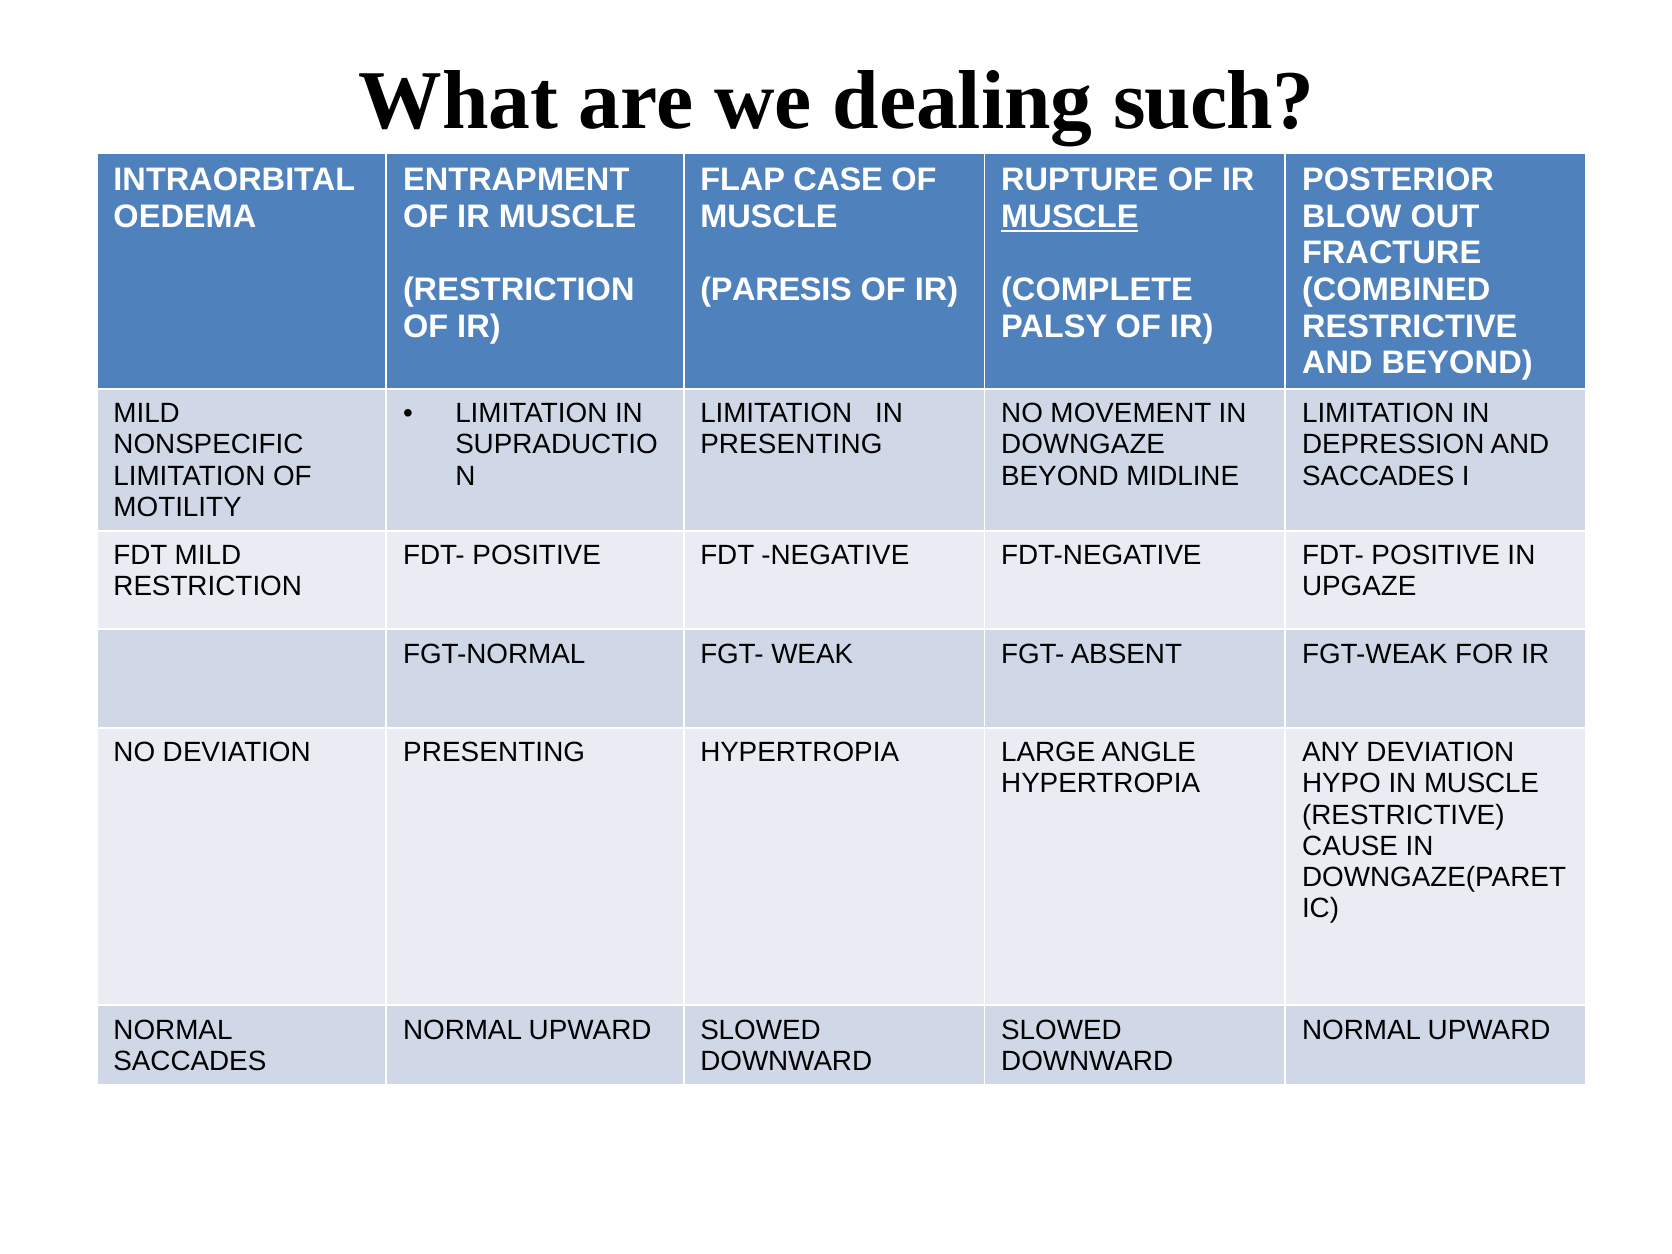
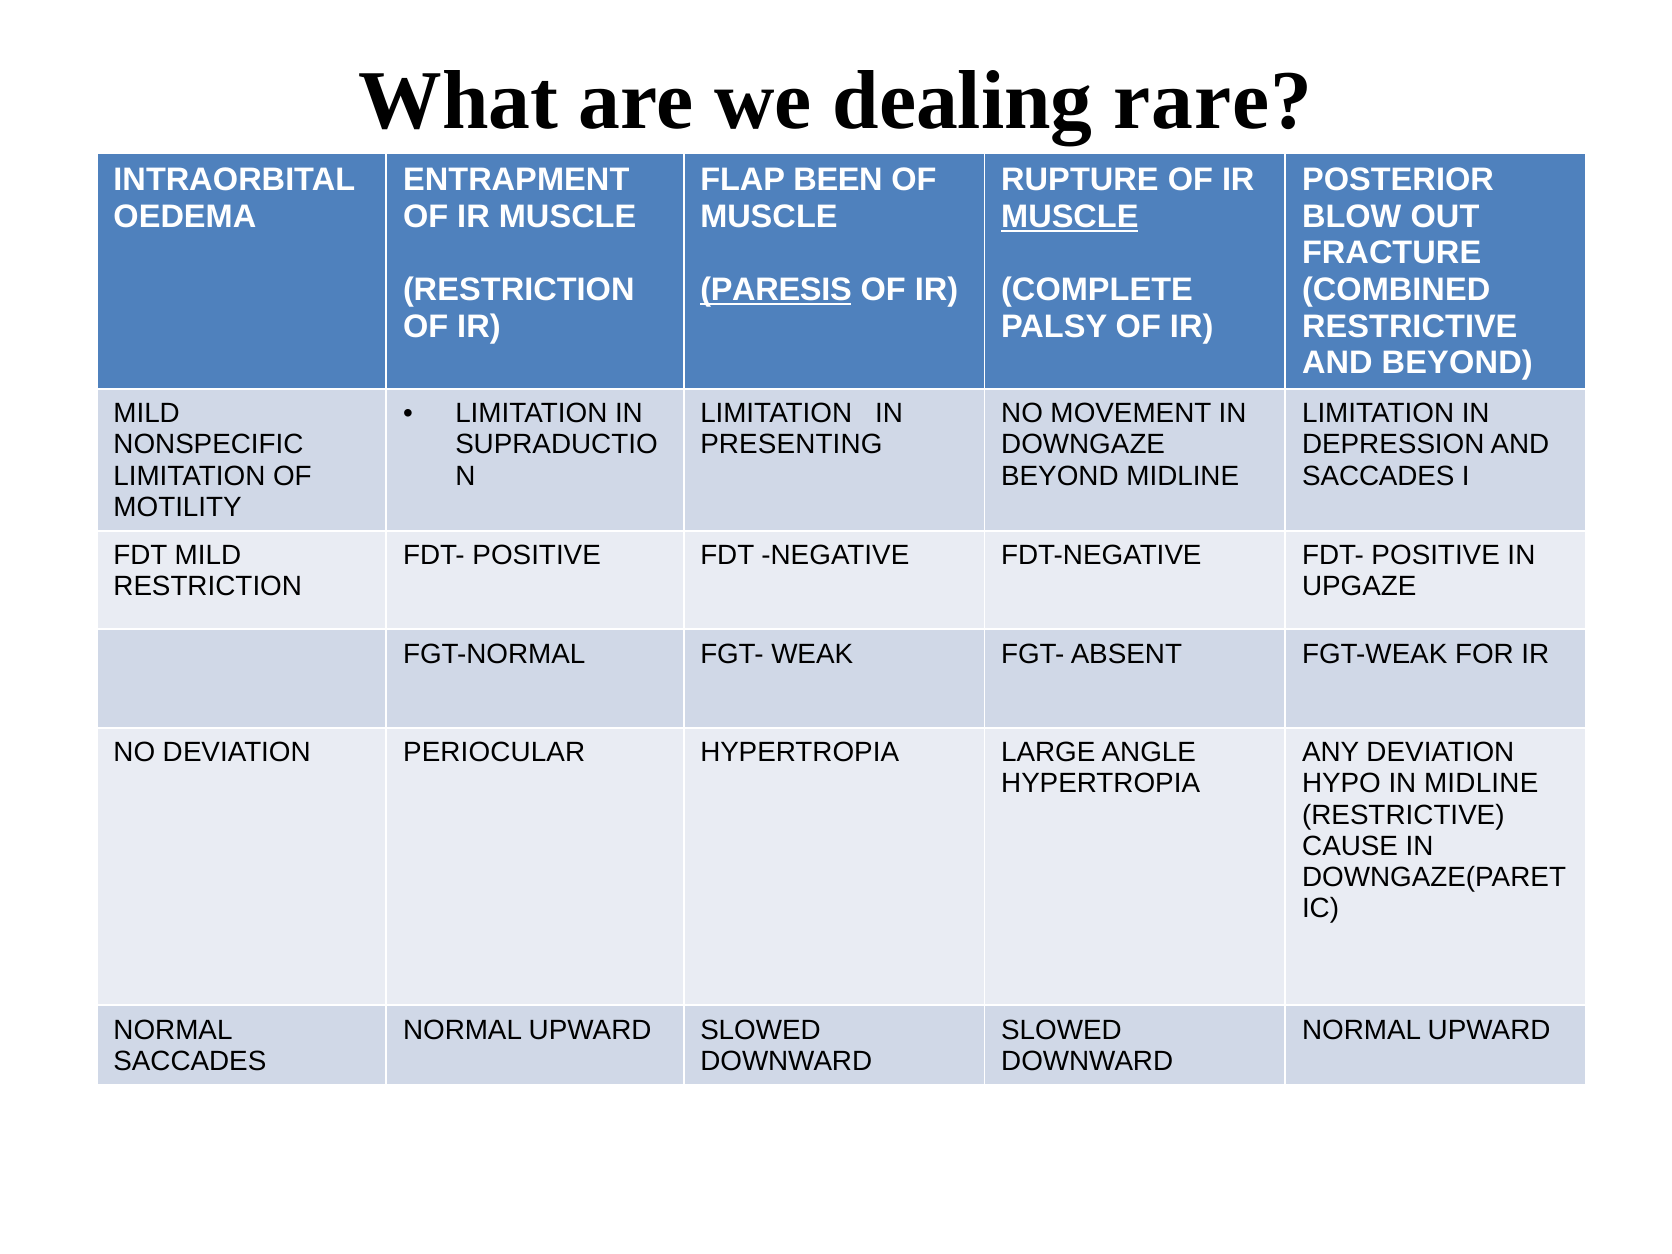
such: such -> rare (1213, 101)
CASE: CASE -> BEEN (838, 180)
PARESIS underline: none -> present (776, 290)
DEVIATION PRESENTING: PRESENTING -> PERIOCULAR (494, 753)
IN MUSCLE: MUSCLE -> MIDLINE (1481, 784)
